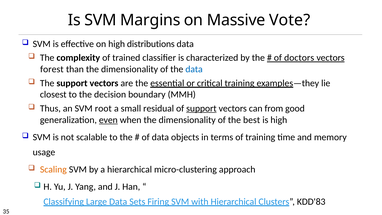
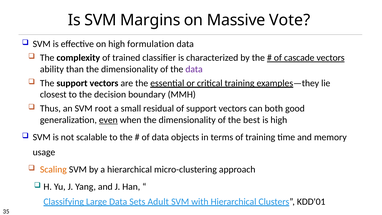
distributions: distributions -> formulation (151, 44)
doctors: doctors -> cascade (299, 58)
forest: forest -> ability (52, 69)
data colour: blue -> purple (194, 69)
support underline: present -> none (201, 108)
from: from -> both (274, 108)
Firing: Firing -> Adult (158, 202)
KDD'83: KDD'83 -> KDD'01 (311, 202)
